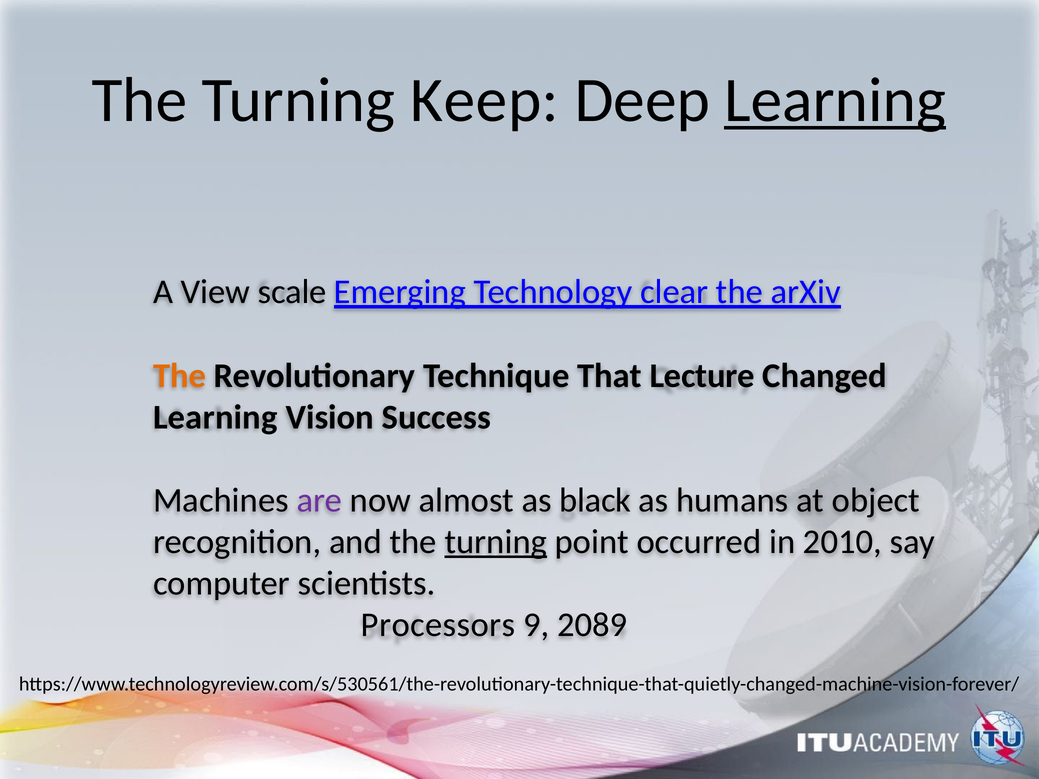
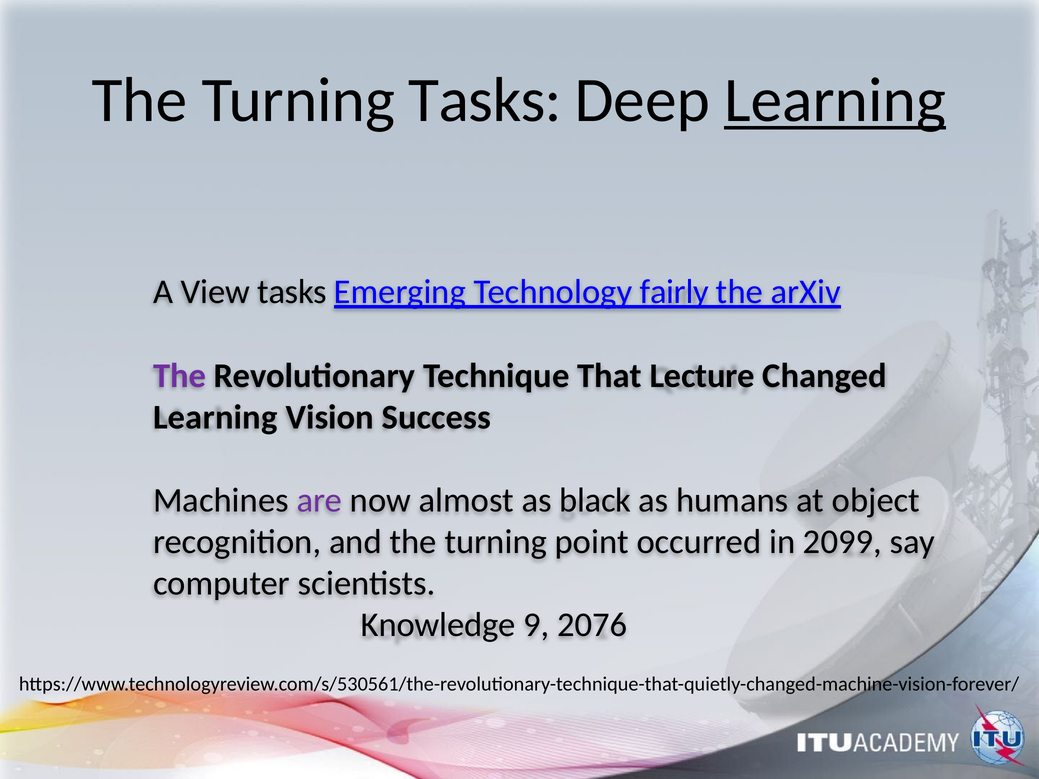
Turning Keep: Keep -> Tasks (485, 101)
View scale: scale -> tasks (292, 292)
clear: clear -> fairly (674, 292)
The colour: orange -> purple (180, 376)
turning underline: present -> none (496, 542)
2010: 2010 -> 2099 (842, 542)
Processors: Processors -> Knowledge (438, 625)
2089: 2089 -> 2076 (592, 625)
